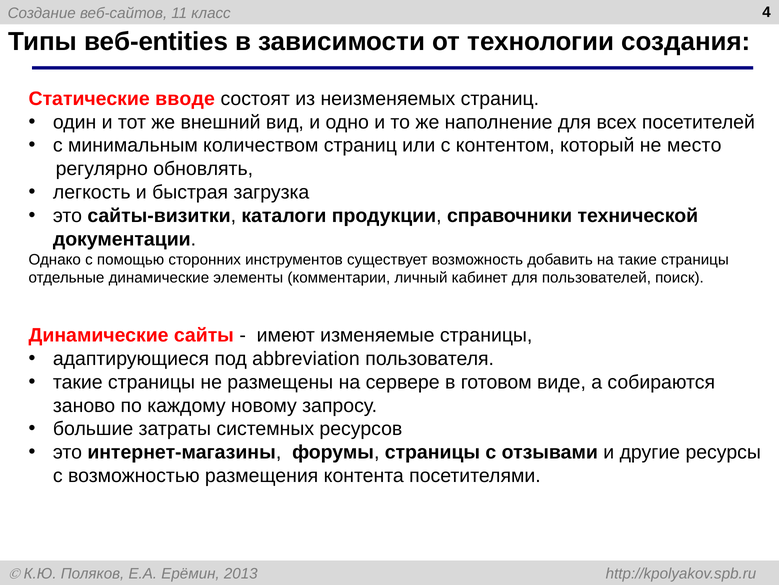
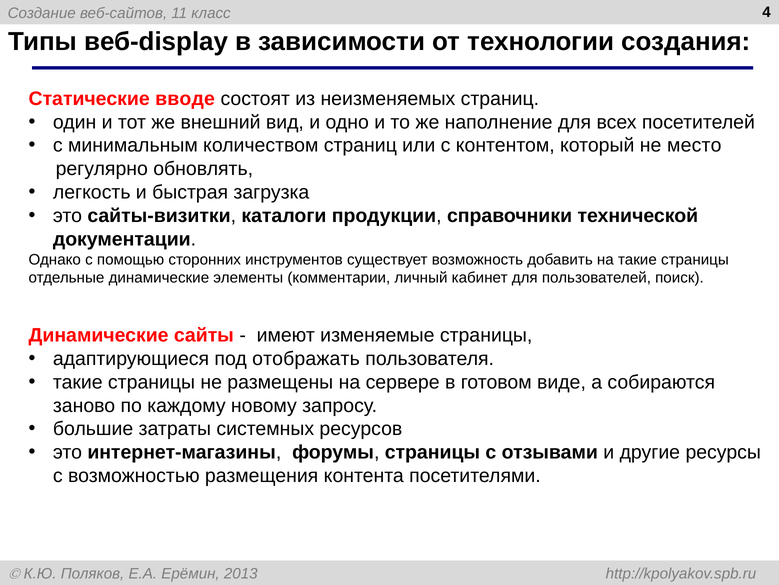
веб-entities: веб-entities -> веб-display (156, 42)
abbreviation: abbreviation -> отображать (306, 358)
